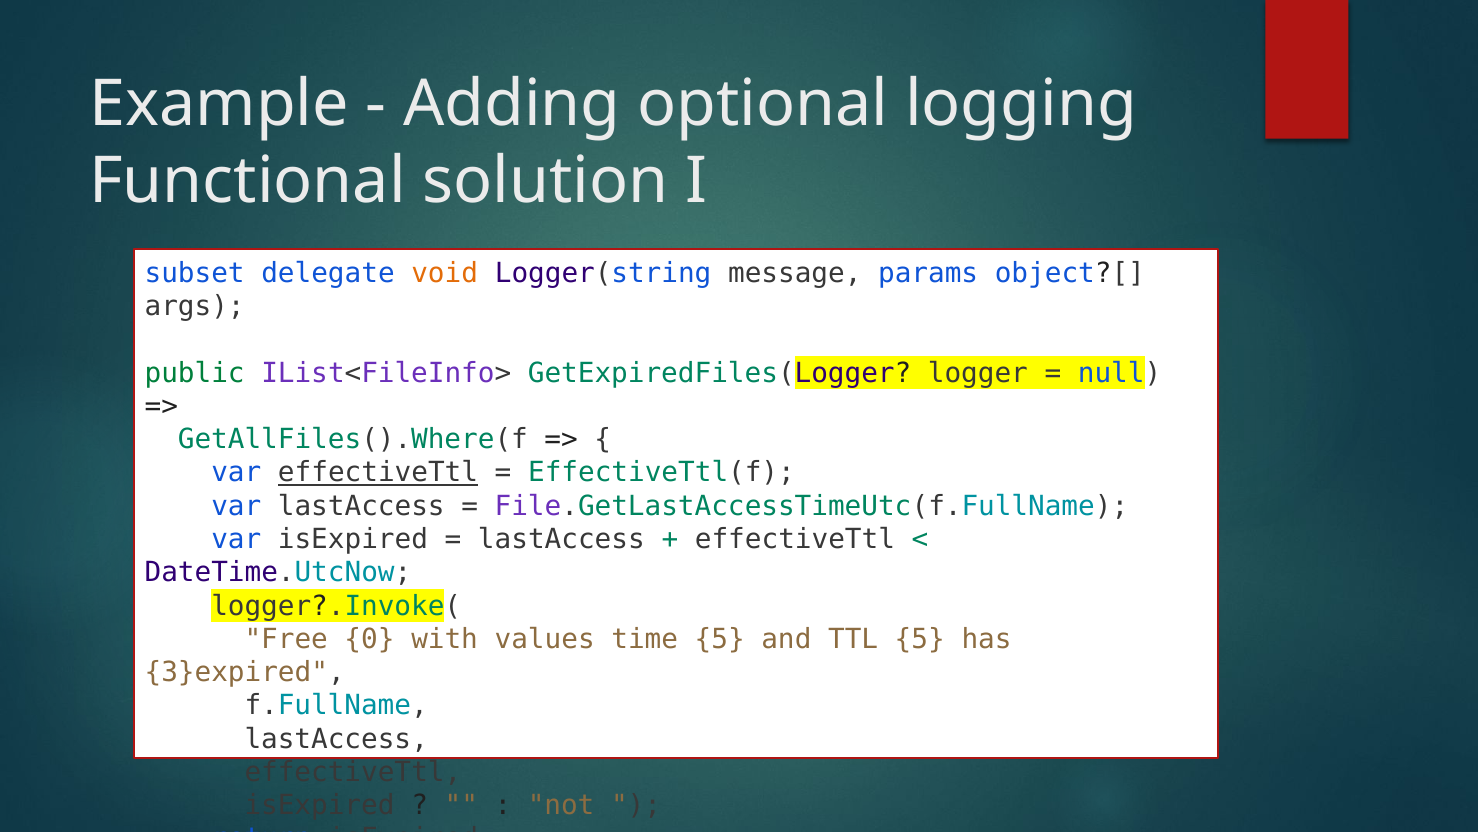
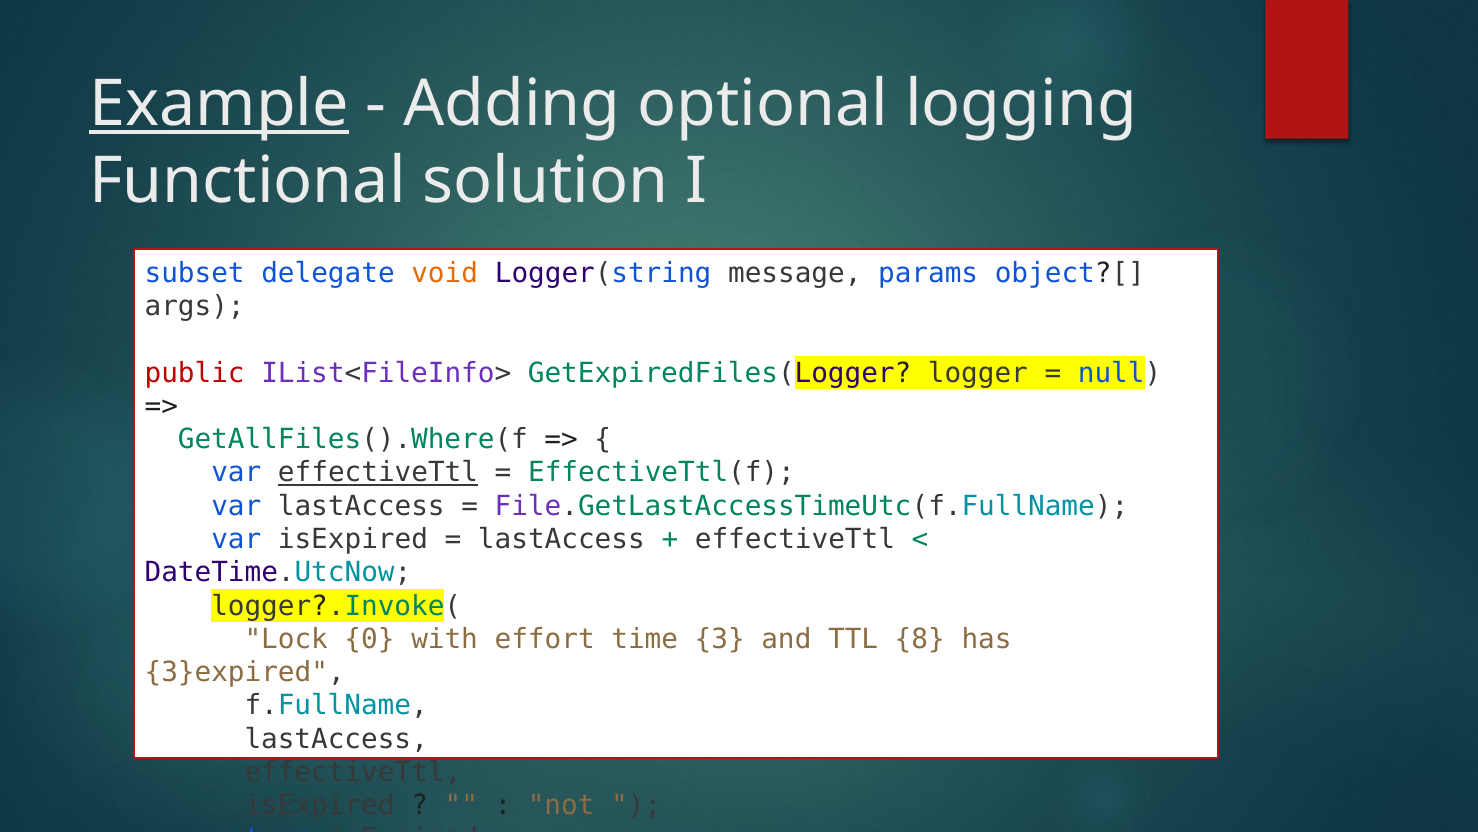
Example underline: none -> present (219, 104)
public colour: green -> red (195, 373)
Free: Free -> Lock (286, 639)
values: values -> effort (545, 639)
time 5: 5 -> 3 (720, 639)
TTL 5: 5 -> 8 (920, 639)
